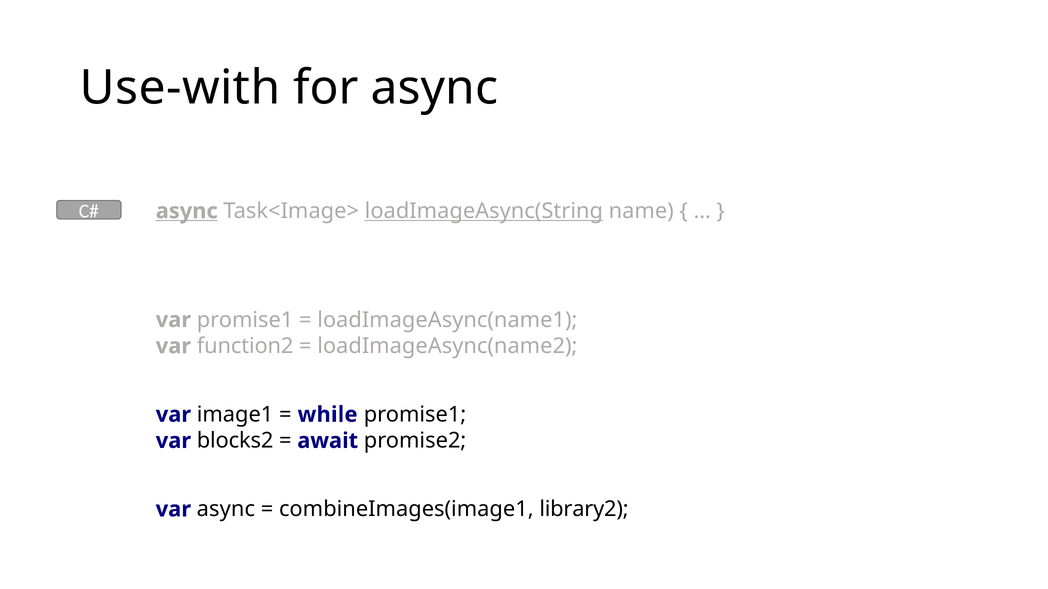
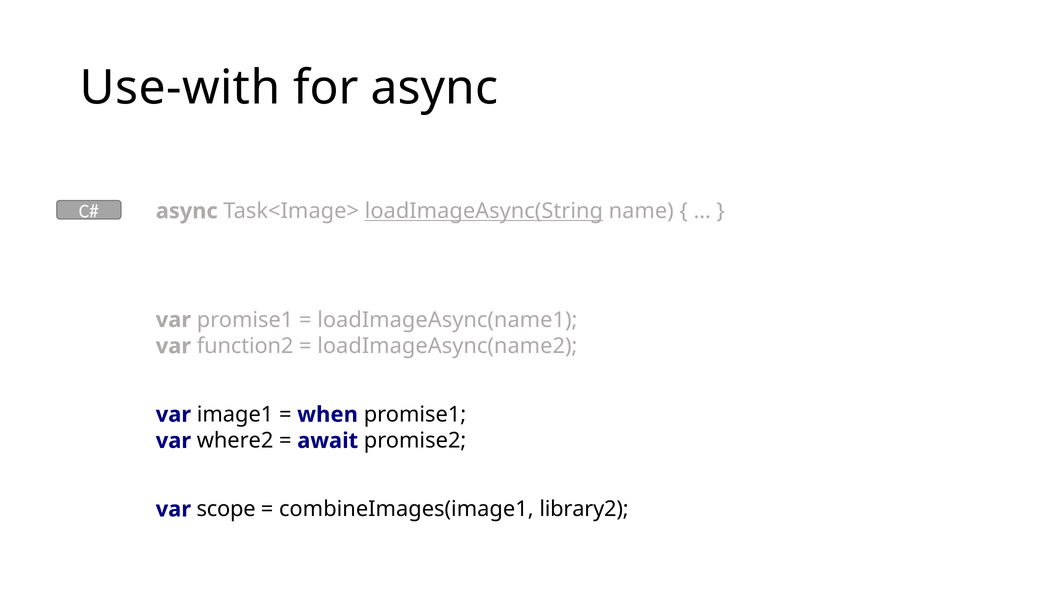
async underline: present -> none (187, 211)
while: while -> when (328, 415)
blocks2: blocks2 -> where2 (235, 441)
var async: async -> scope (226, 510)
